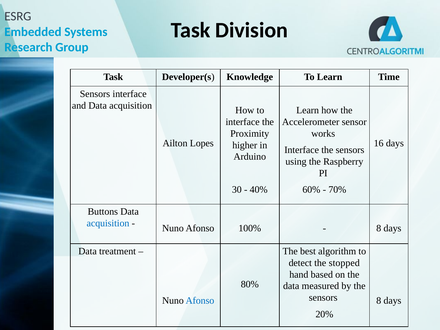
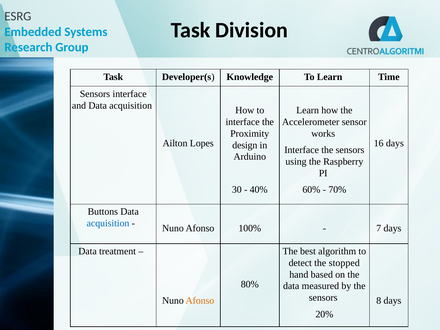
higher: higher -> design (245, 145)
8: 8 -> 7 (379, 228)
Afonso colour: blue -> orange (200, 301)
